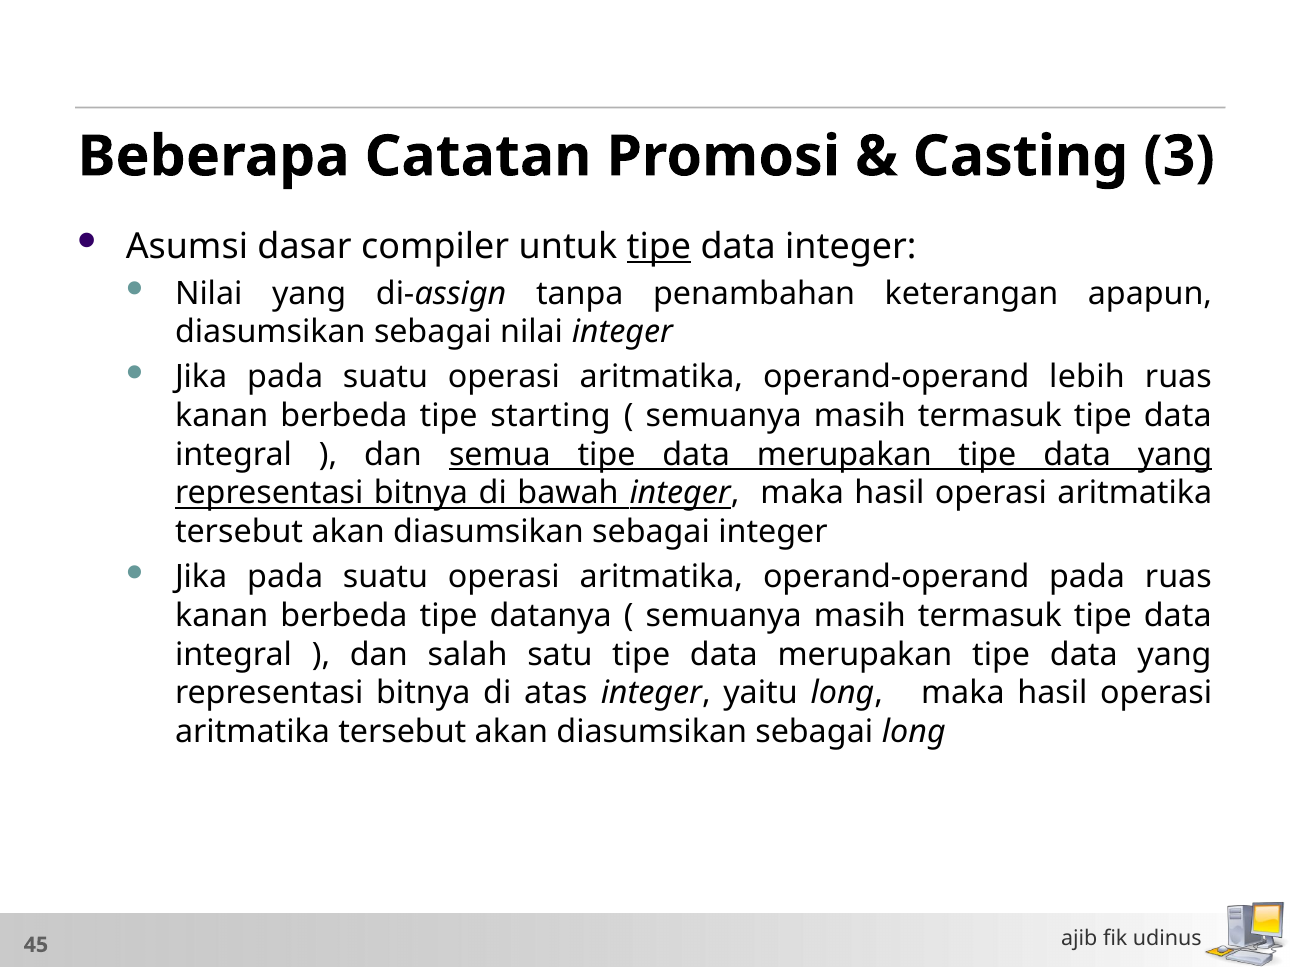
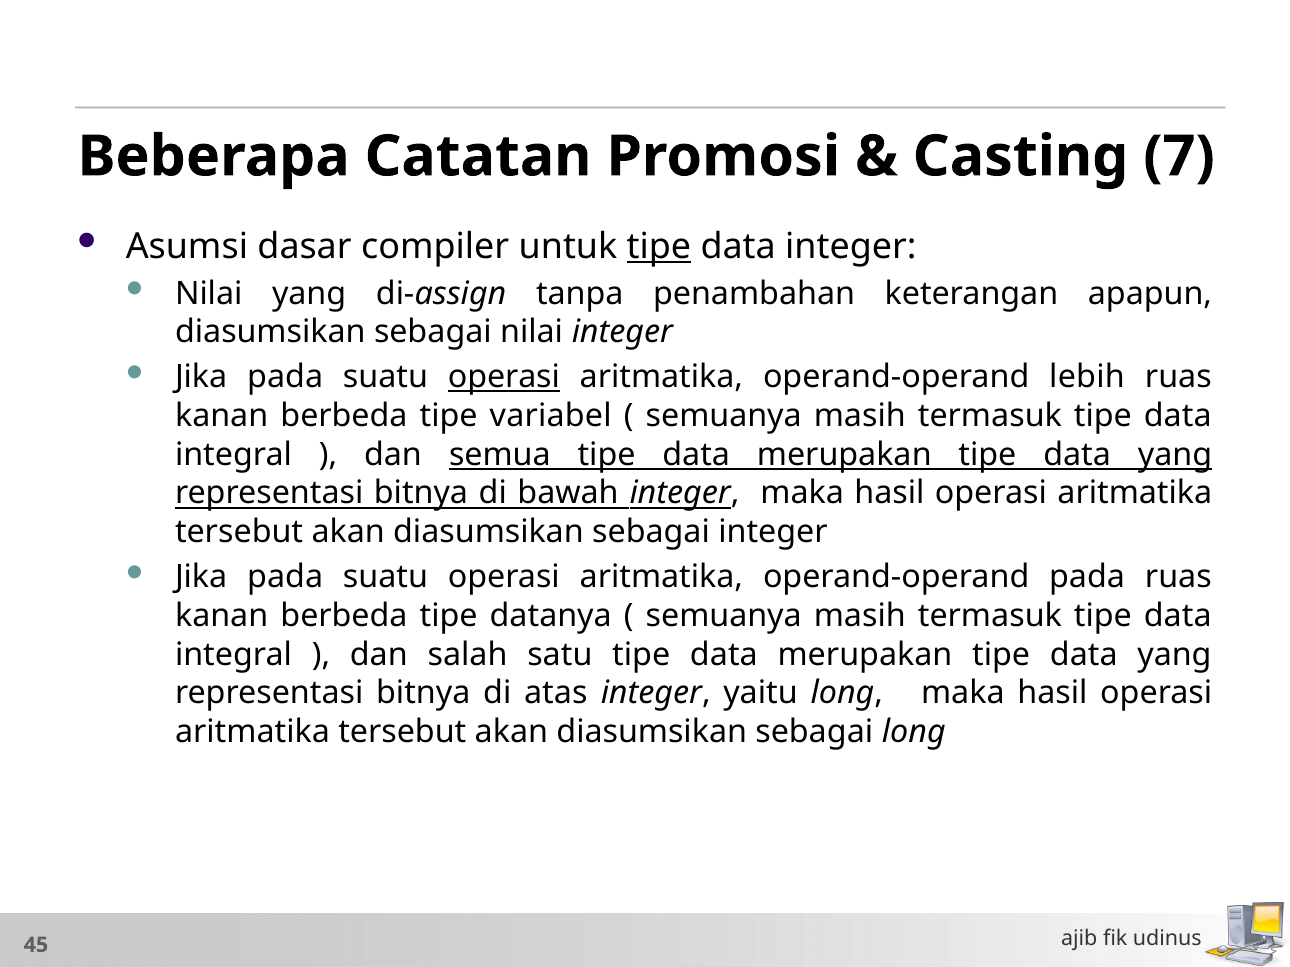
3: 3 -> 7 (1179, 157)
operasi underline: none -> present (504, 377)
starting: starting -> variabel (551, 416)
